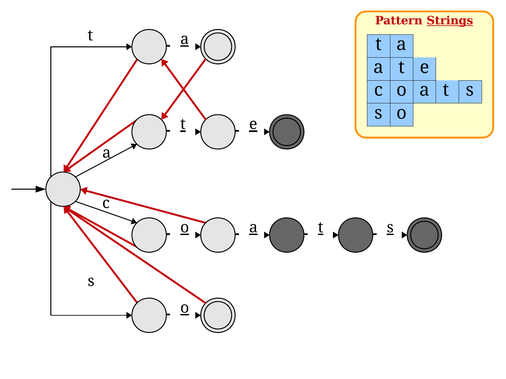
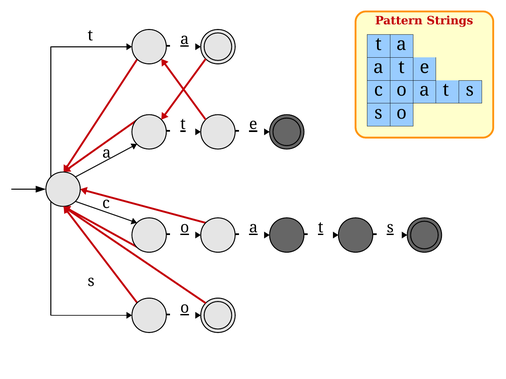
Strings underline: present -> none (450, 21)
